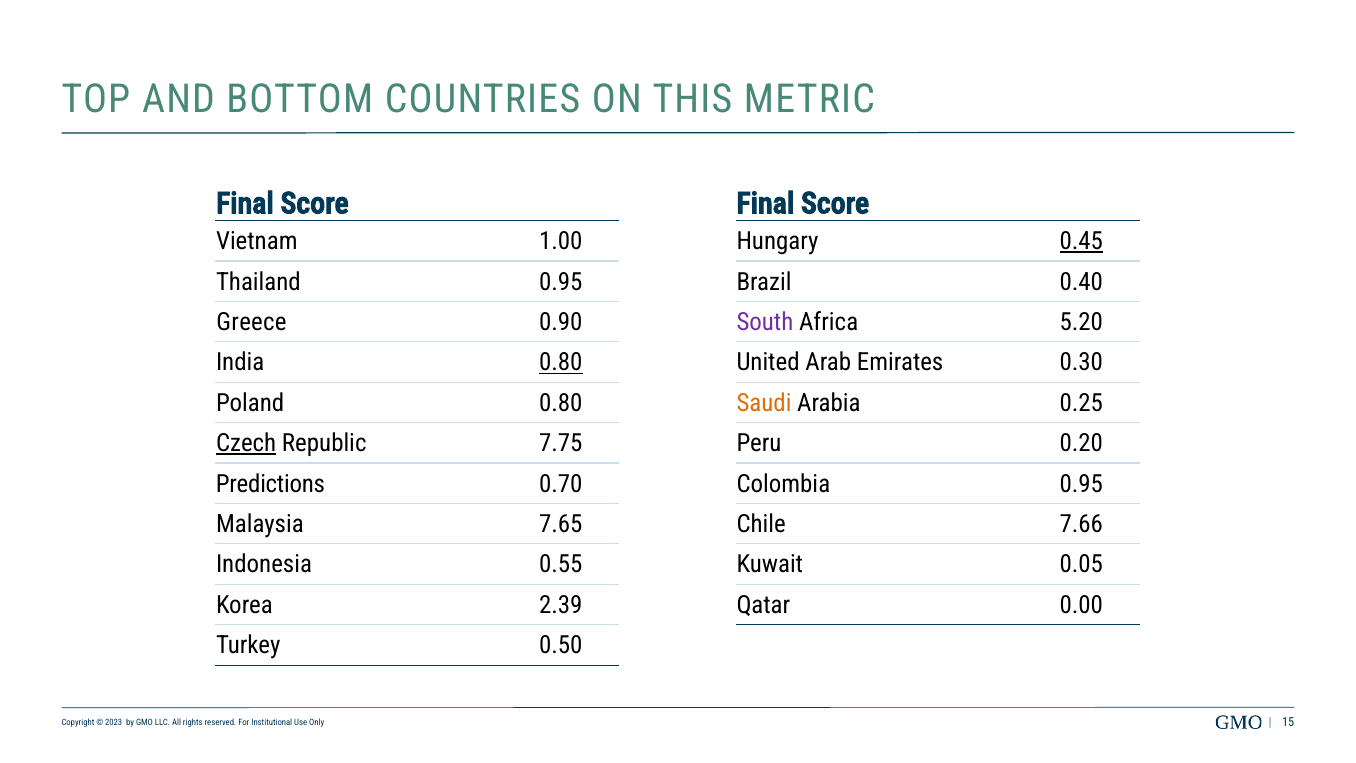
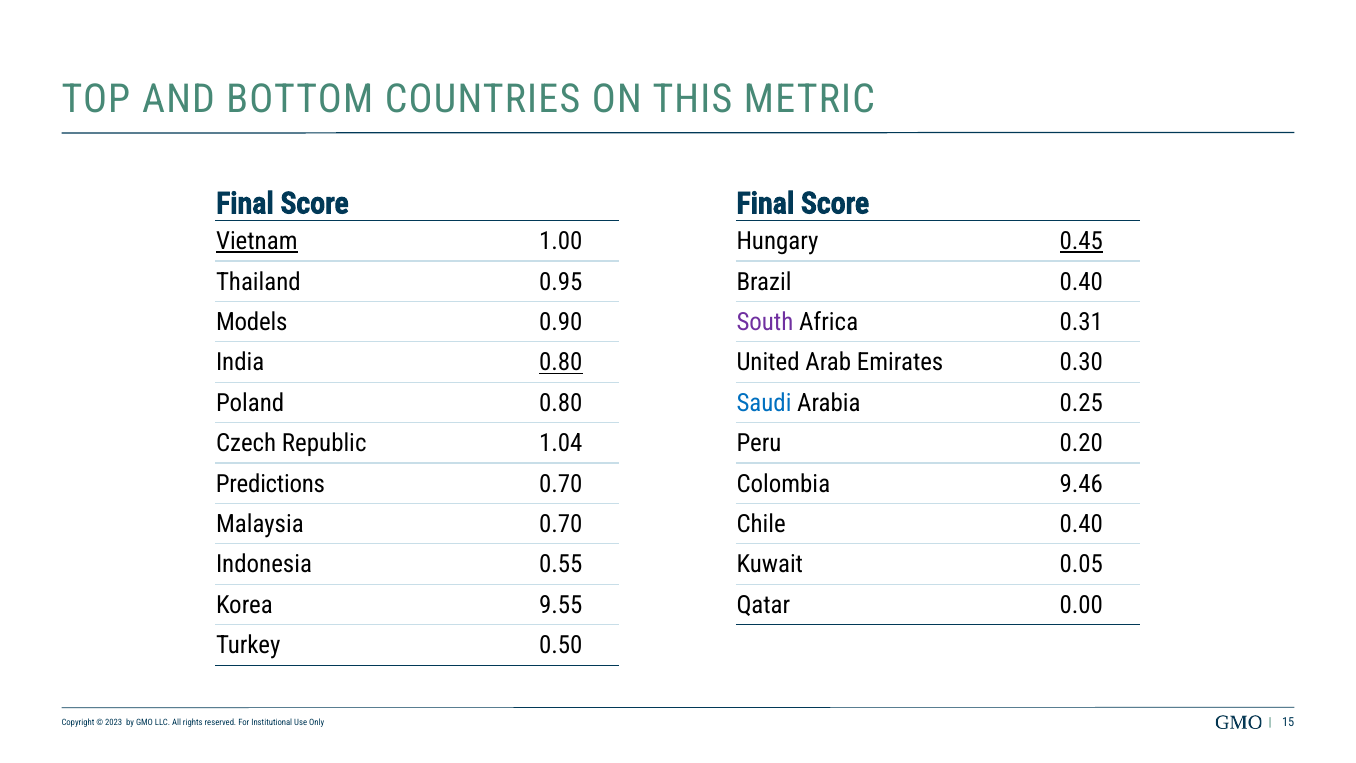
Vietnam underline: none -> present (257, 241)
Greece: Greece -> Models (252, 322)
5.20: 5.20 -> 0.31 (1081, 322)
Saudi colour: orange -> blue (764, 403)
Czech underline: present -> none (246, 443)
7.75: 7.75 -> 1.04 (561, 443)
Colombia 0.95: 0.95 -> 9.46 (1081, 484)
Malaysia 7.65: 7.65 -> 0.70 (561, 524)
Chile 7.66: 7.66 -> 0.40 (1081, 524)
2.39: 2.39 -> 9.55 (561, 605)
